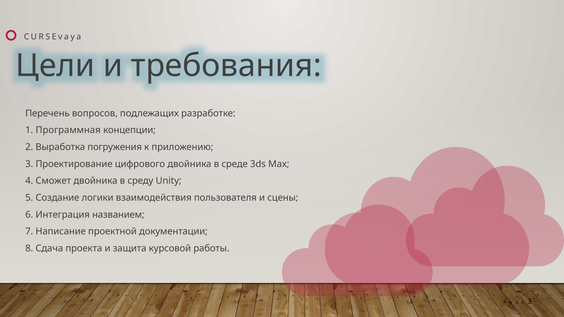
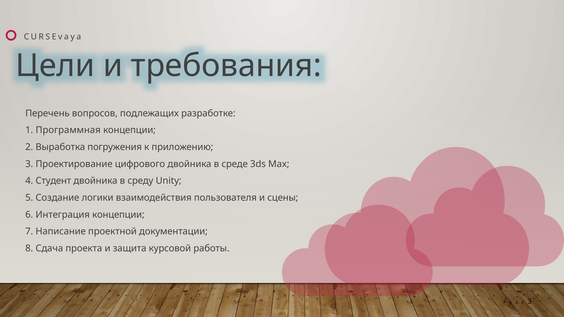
Сможет: Сможет -> Студент (53, 181)
Интеграция названием: названием -> концепции (118, 215)
